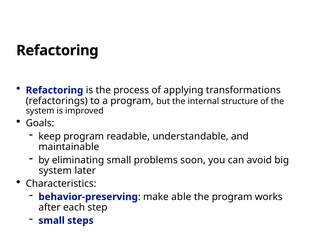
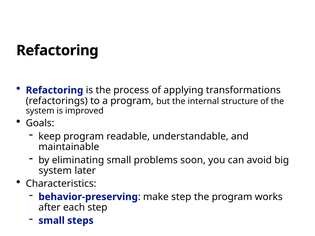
make able: able -> step (181, 197)
